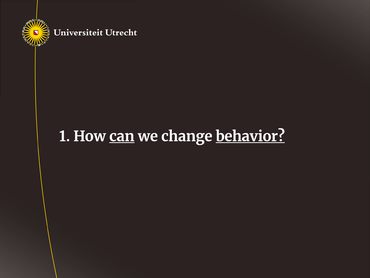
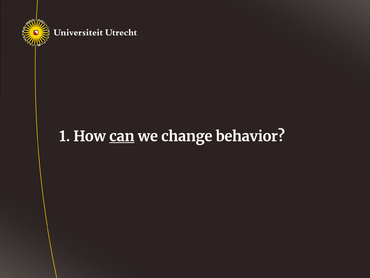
behavior underline: present -> none (250, 136)
